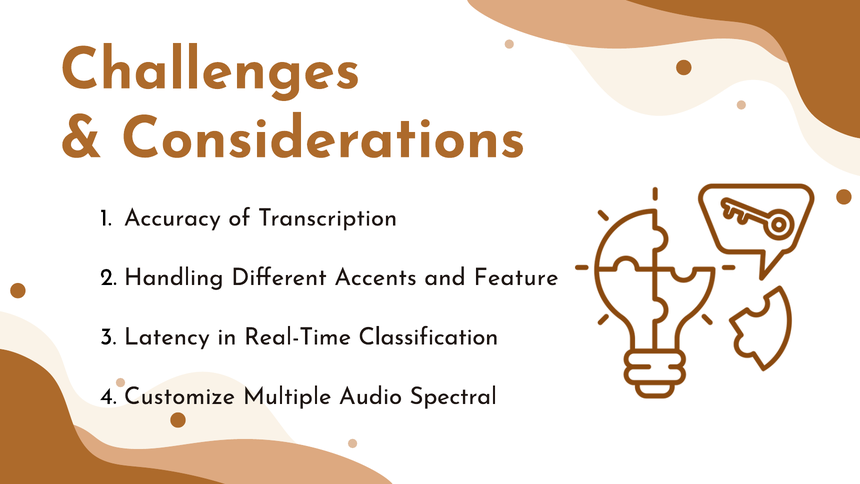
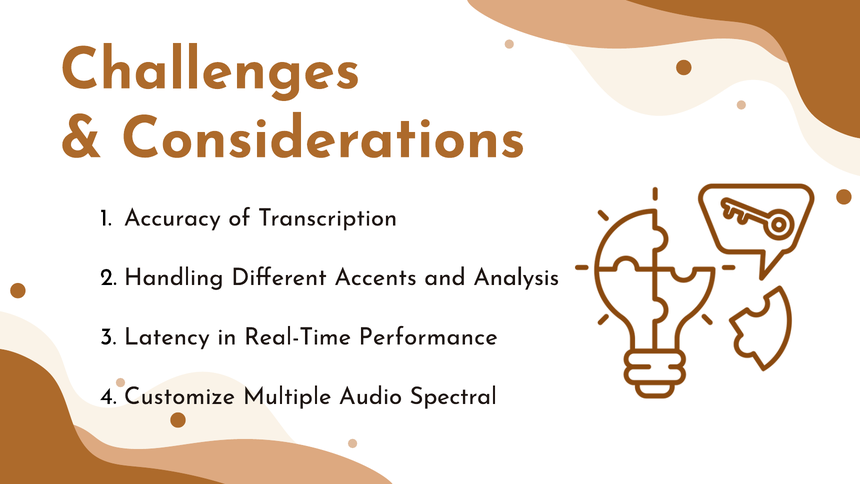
Feature: Feature -> Analysis (516, 277)
Classification: Classification -> Performance (428, 336)
